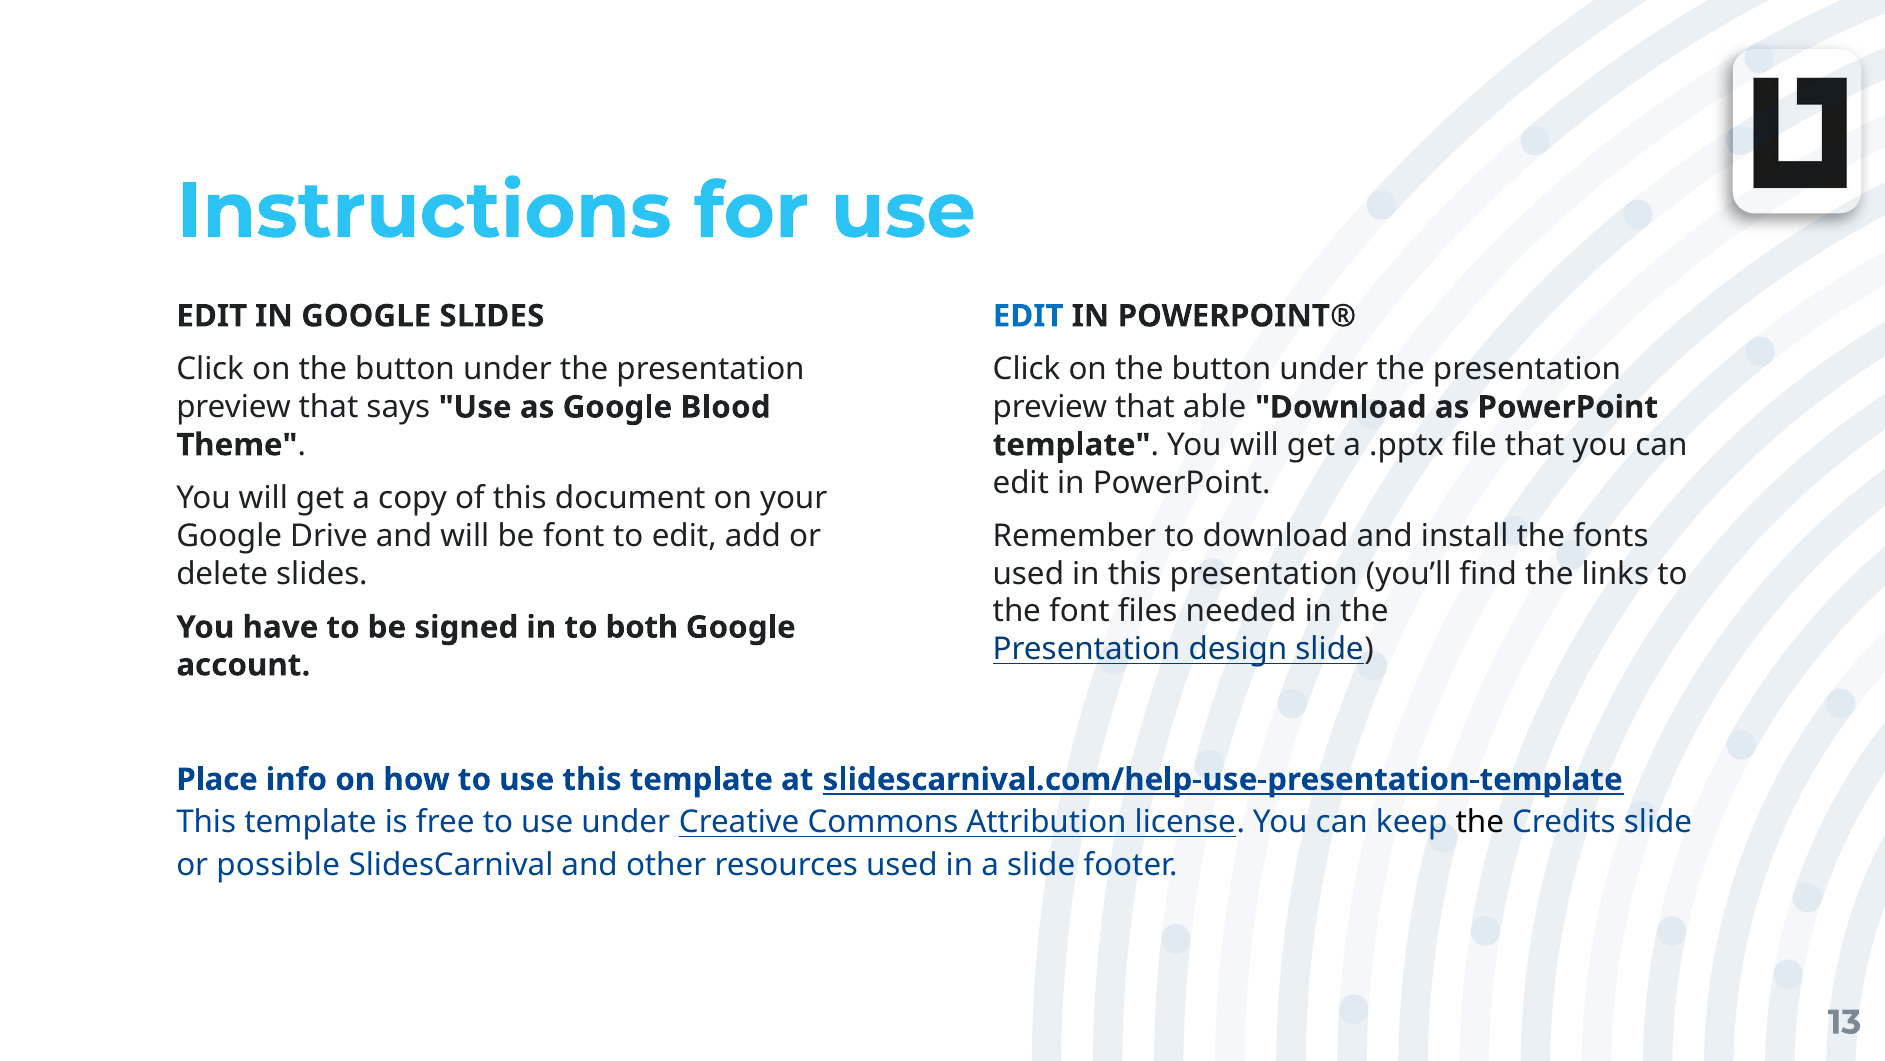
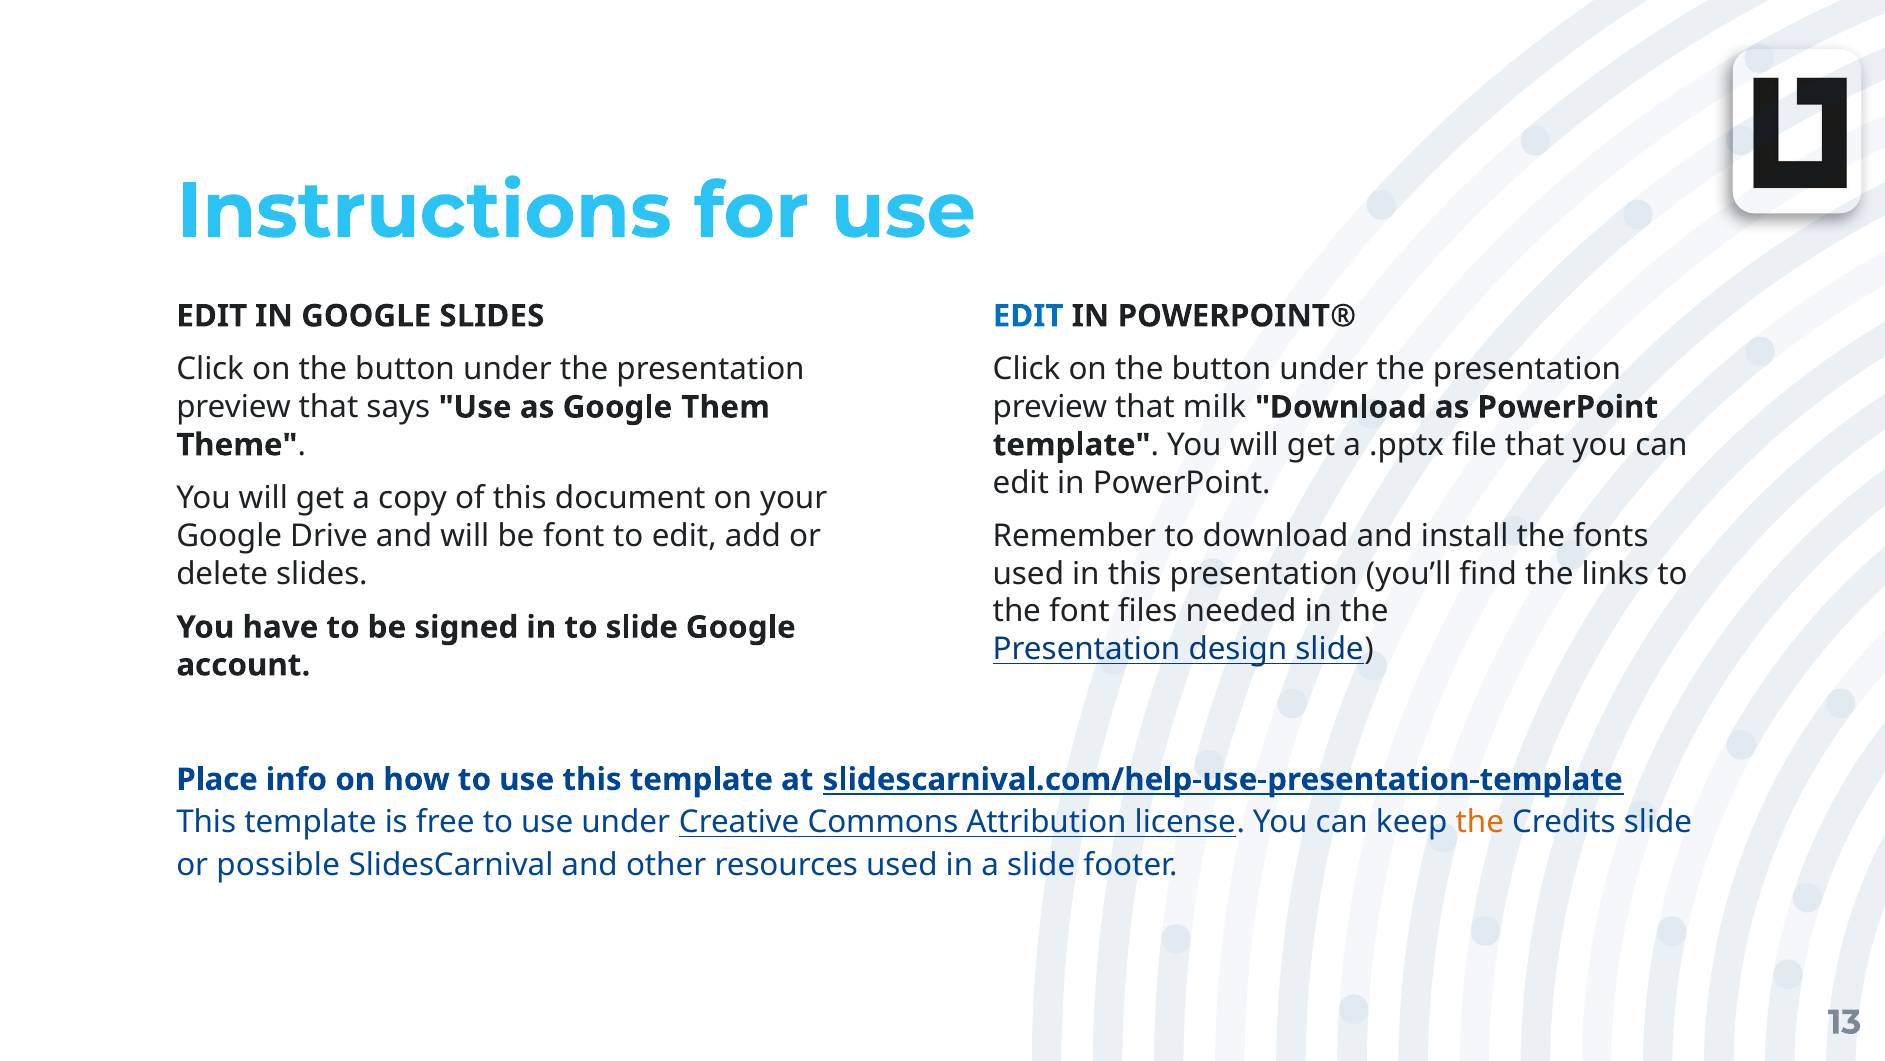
Blood: Blood -> Them (726, 407)
able: able -> milk (1215, 407)
to both: both -> slide (642, 627)
the colour: black -> orange (1480, 822)
